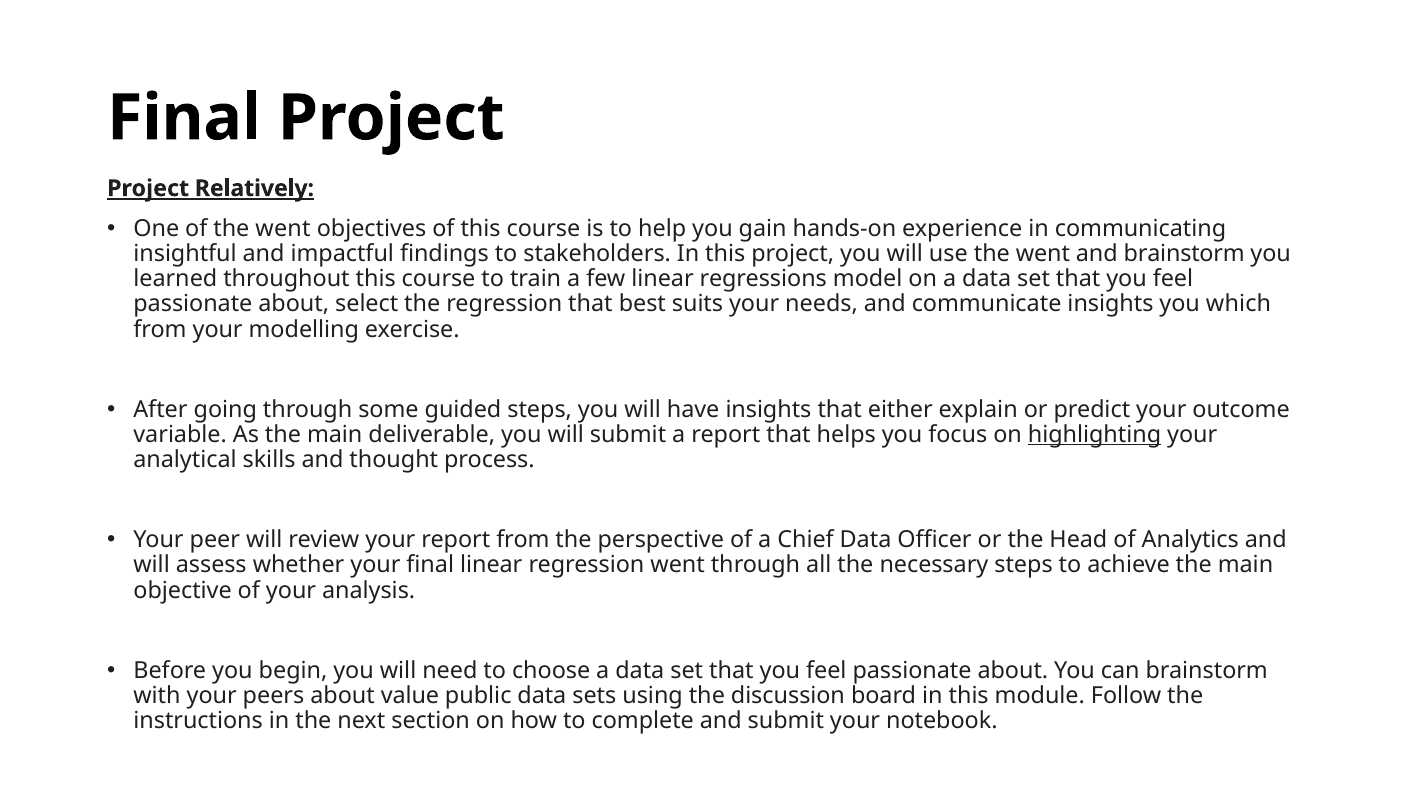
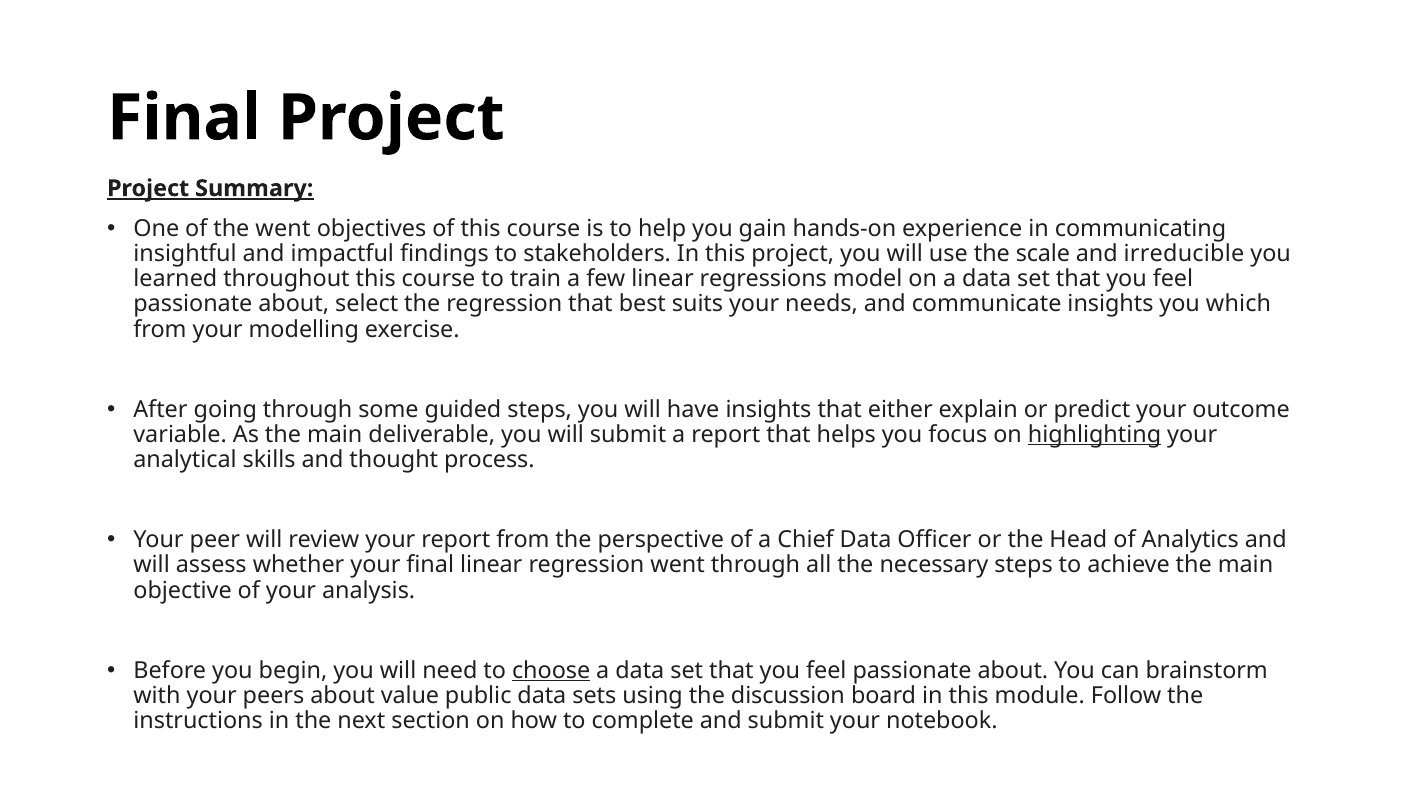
Relatively: Relatively -> Summary (254, 188)
use the went: went -> scale (1043, 253)
and brainstorm: brainstorm -> irreducible (1184, 253)
choose underline: none -> present (551, 670)
